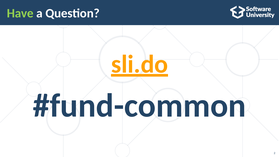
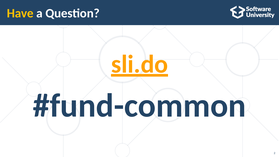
Have colour: light green -> yellow (20, 13)
